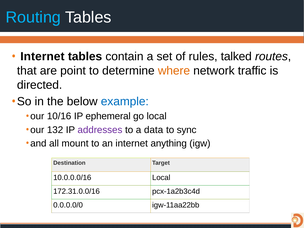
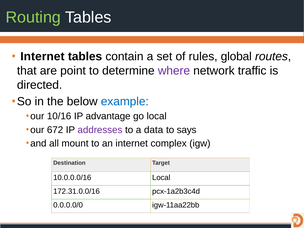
Routing colour: light blue -> light green (33, 17)
talked: talked -> global (236, 57)
where colour: orange -> purple (174, 71)
ephemeral: ephemeral -> advantage (108, 116)
132: 132 -> 672 (55, 130)
sync: sync -> says (187, 130)
anything: anything -> complex (169, 143)
